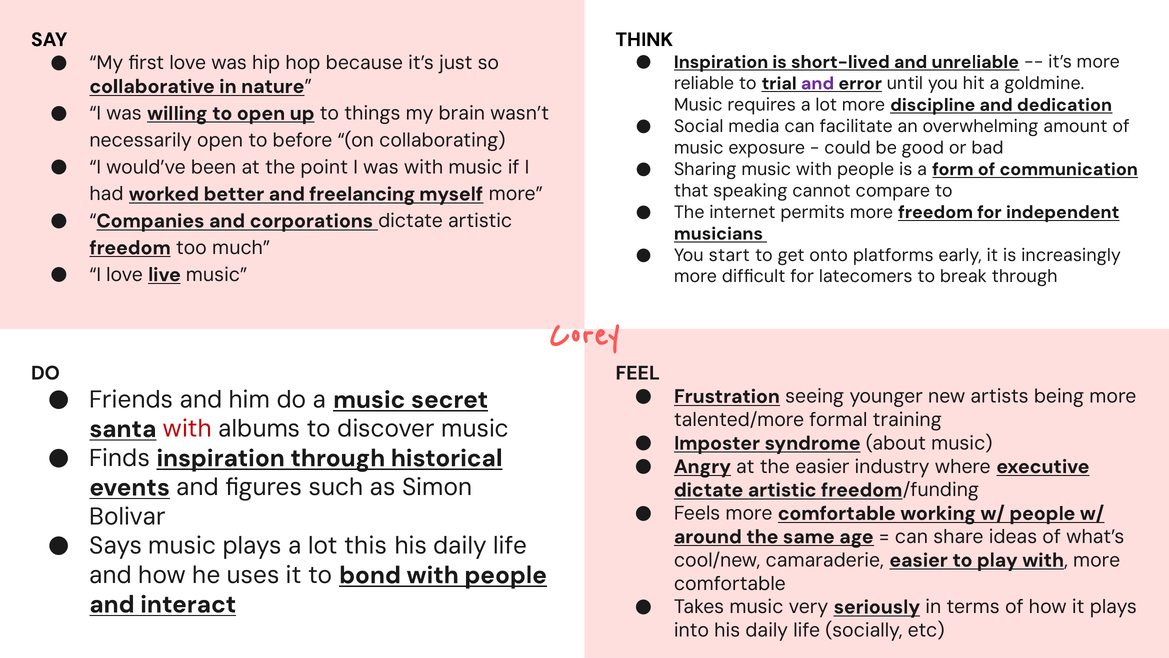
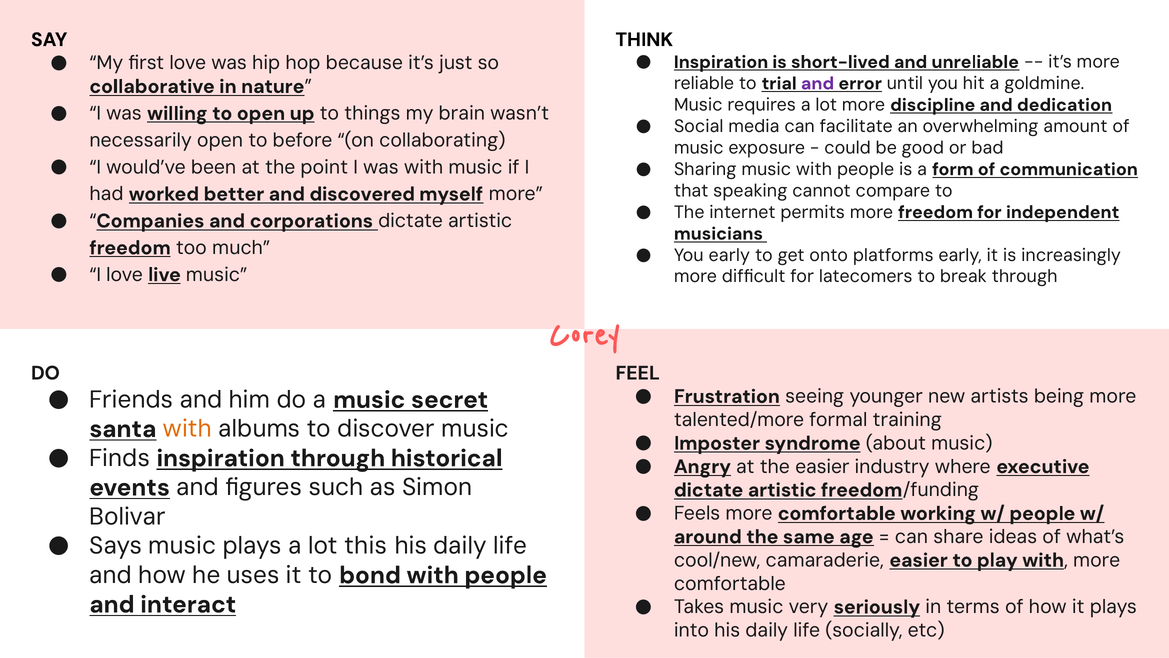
freelancing: freelancing -> discovered (362, 194)
You start: start -> early (729, 255)
with colour: red -> orange (187, 429)
